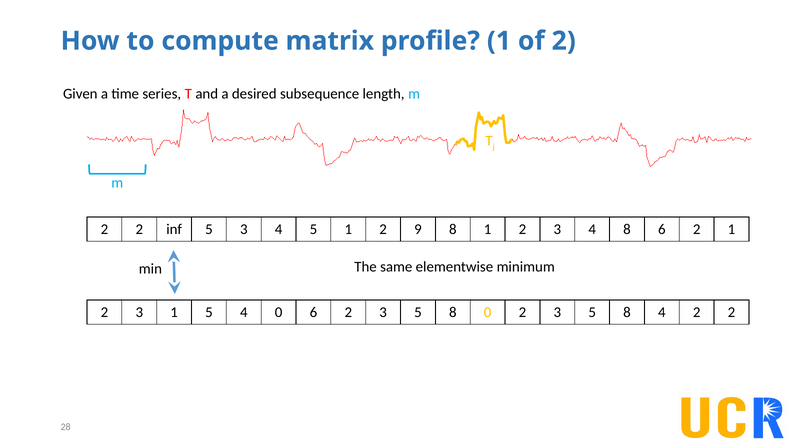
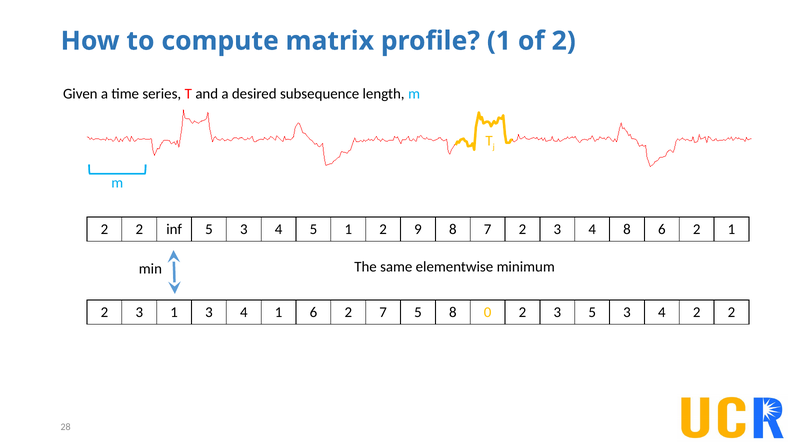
8 1: 1 -> 7 (488, 229)
1 5: 5 -> 3 (209, 312)
4 0: 0 -> 1 (279, 312)
6 2 3: 3 -> 7 (383, 312)
8: 8 -> 3 (627, 312)
